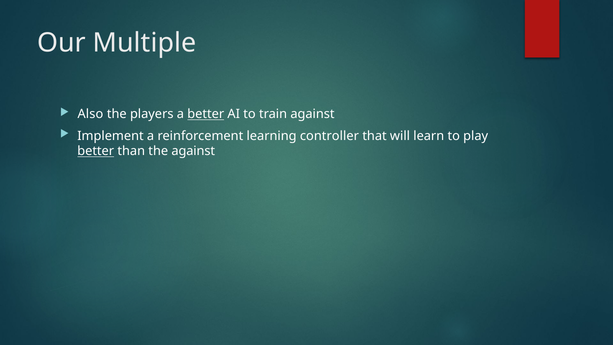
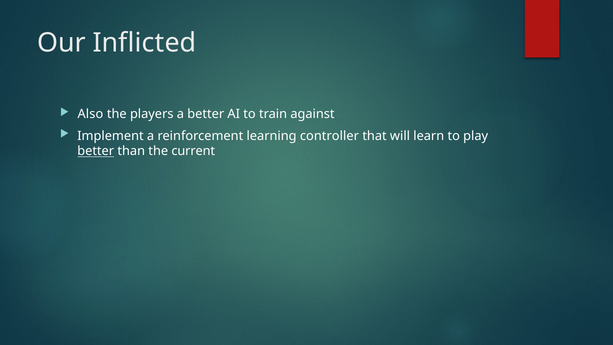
Multiple: Multiple -> Inflicted (144, 43)
better underline: present -> none (206, 114)
the against: against -> current (193, 151)
